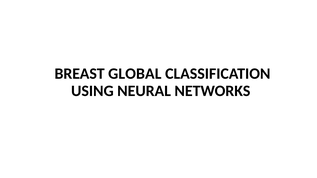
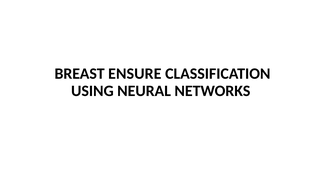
GLOBAL: GLOBAL -> ENSURE (135, 74)
